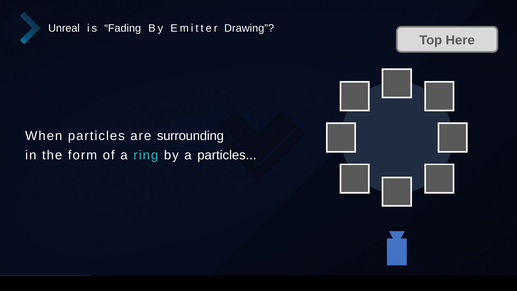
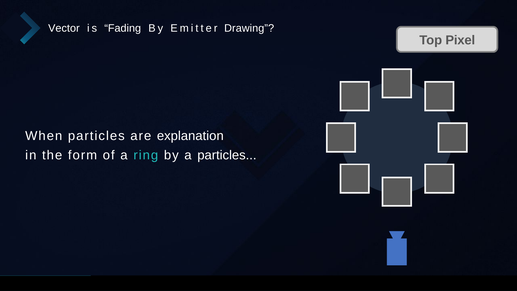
Unreal: Unreal -> Vector (64, 28)
Here: Here -> Pixel (460, 40)
surrounding: surrounding -> explanation (190, 136)
